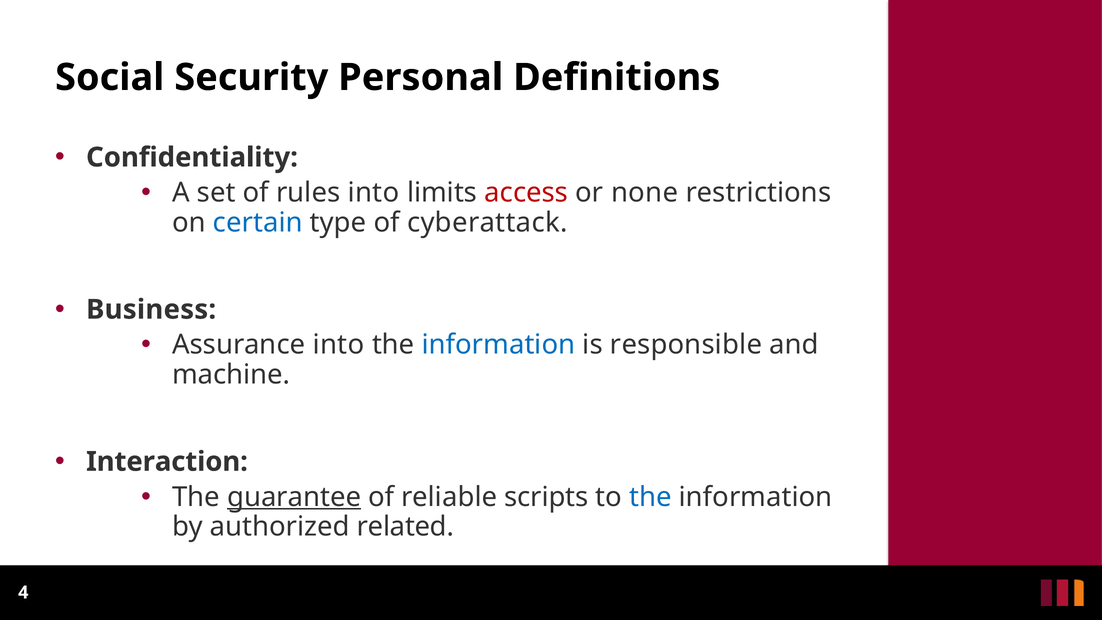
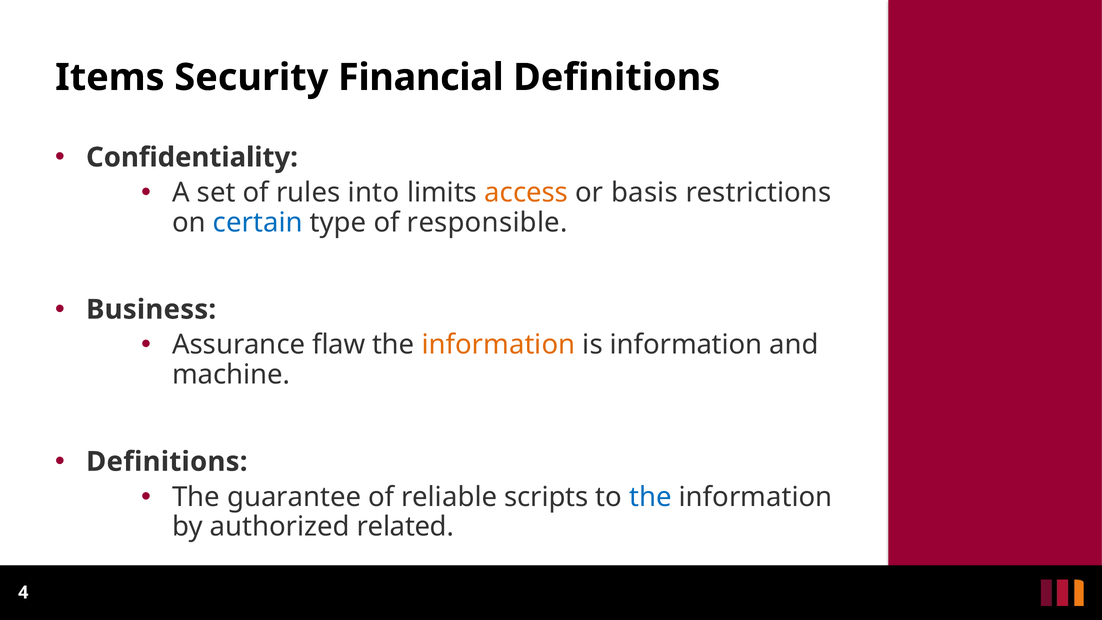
Social: Social -> Items (110, 77)
Personal: Personal -> Financial (421, 77)
access colour: red -> orange (526, 193)
none: none -> basis (645, 193)
cyberattack: cyberattack -> responsible (487, 222)
Assurance into: into -> flaw (339, 345)
information colour: blue -> orange (498, 345)
is responsible: responsible -> information (686, 345)
Interaction: Interaction -> Definitions (167, 462)
guarantee underline: present -> none (294, 497)
